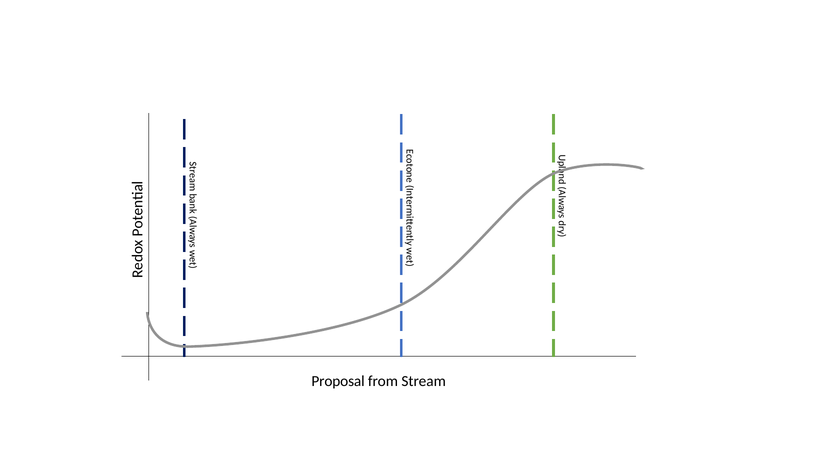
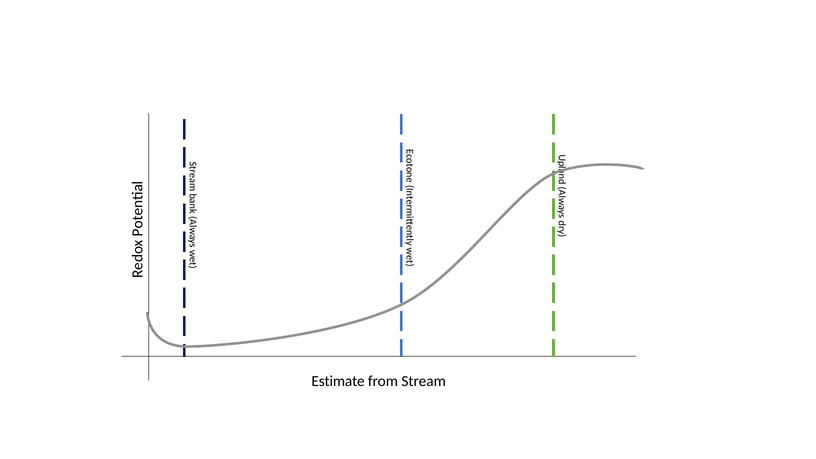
Proposal: Proposal -> Estimate (338, 381)
